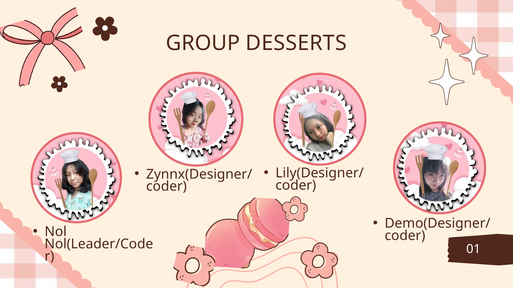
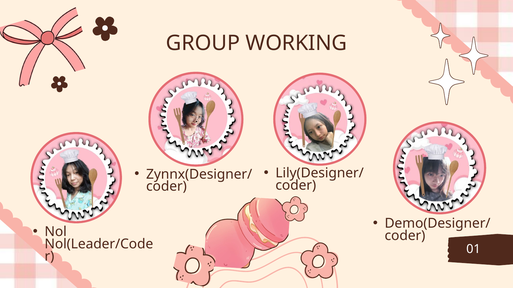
DESSERTS: DESSERTS -> WORKING (296, 43)
